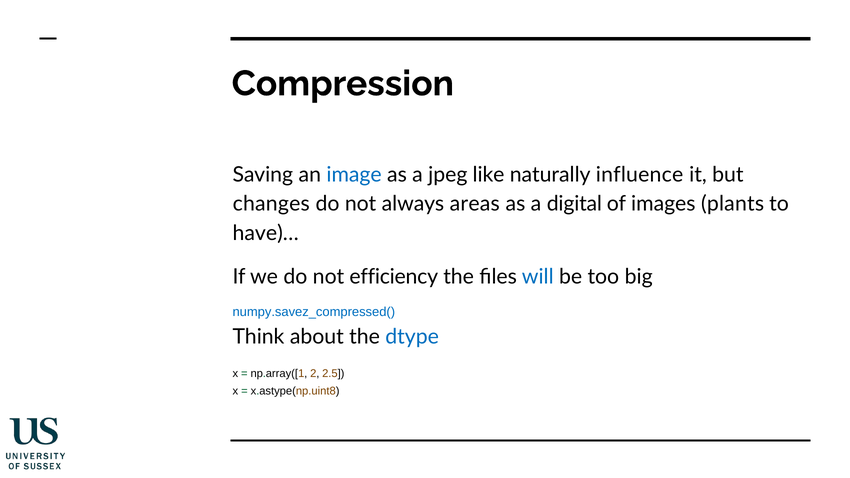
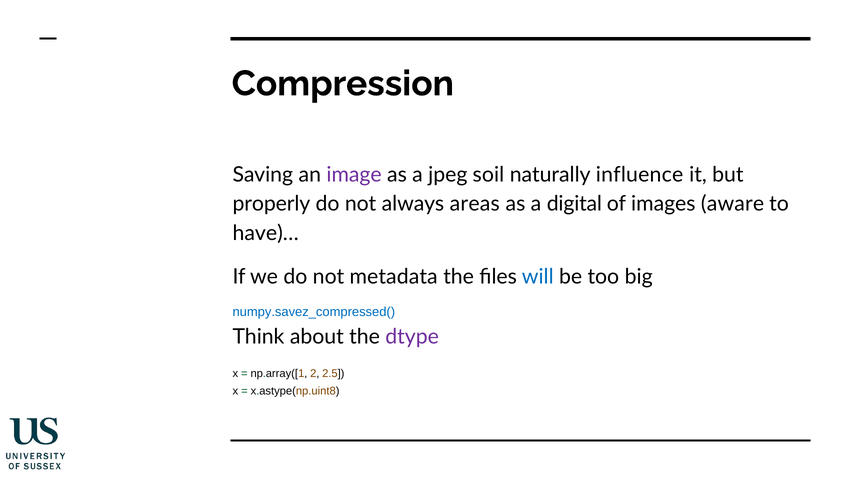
image colour: blue -> purple (354, 175)
like: like -> soil (488, 175)
changes: changes -> properly (271, 204)
plants: plants -> aware (733, 204)
efficiency: efficiency -> metadata (394, 277)
dtype colour: blue -> purple (412, 337)
